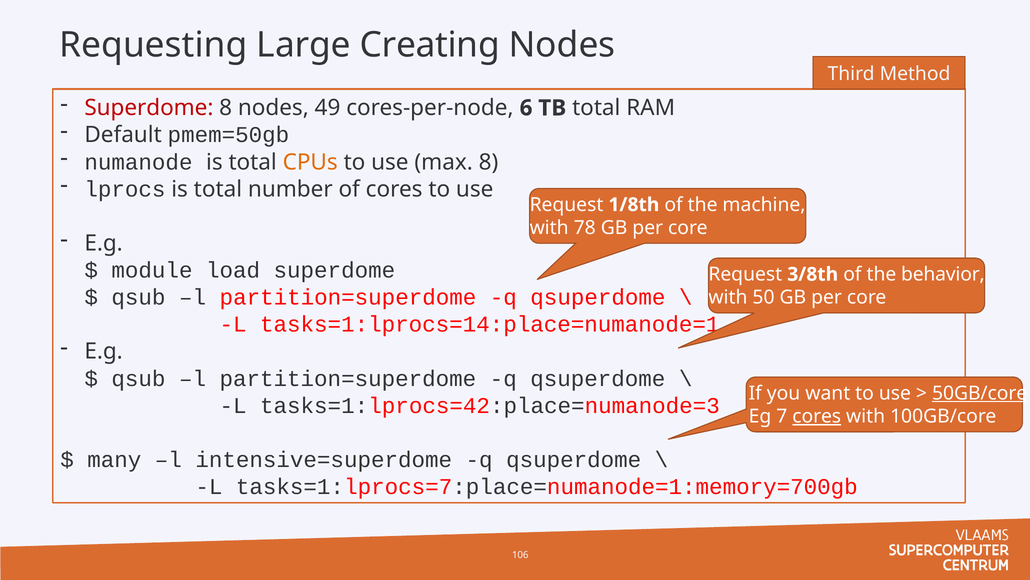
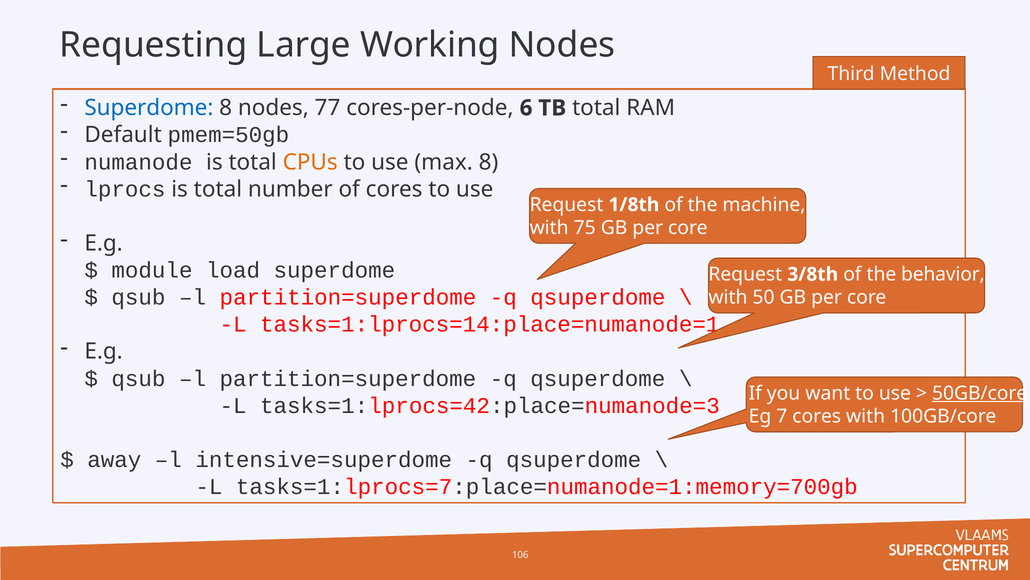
Creating: Creating -> Working (430, 45)
Superdome colour: red -> blue (149, 108)
49: 49 -> 77 (328, 108)
78: 78 -> 75 (585, 228)
cores underline: present -> none (817, 416)
many: many -> away (114, 459)
